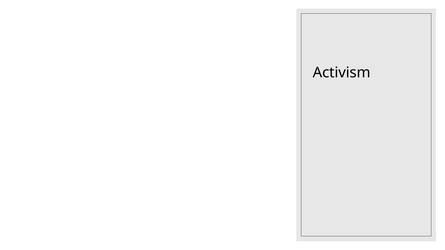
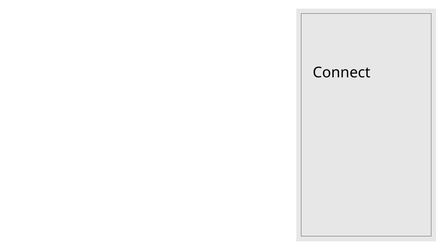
Activism: Activism -> Connect (342, 73)
